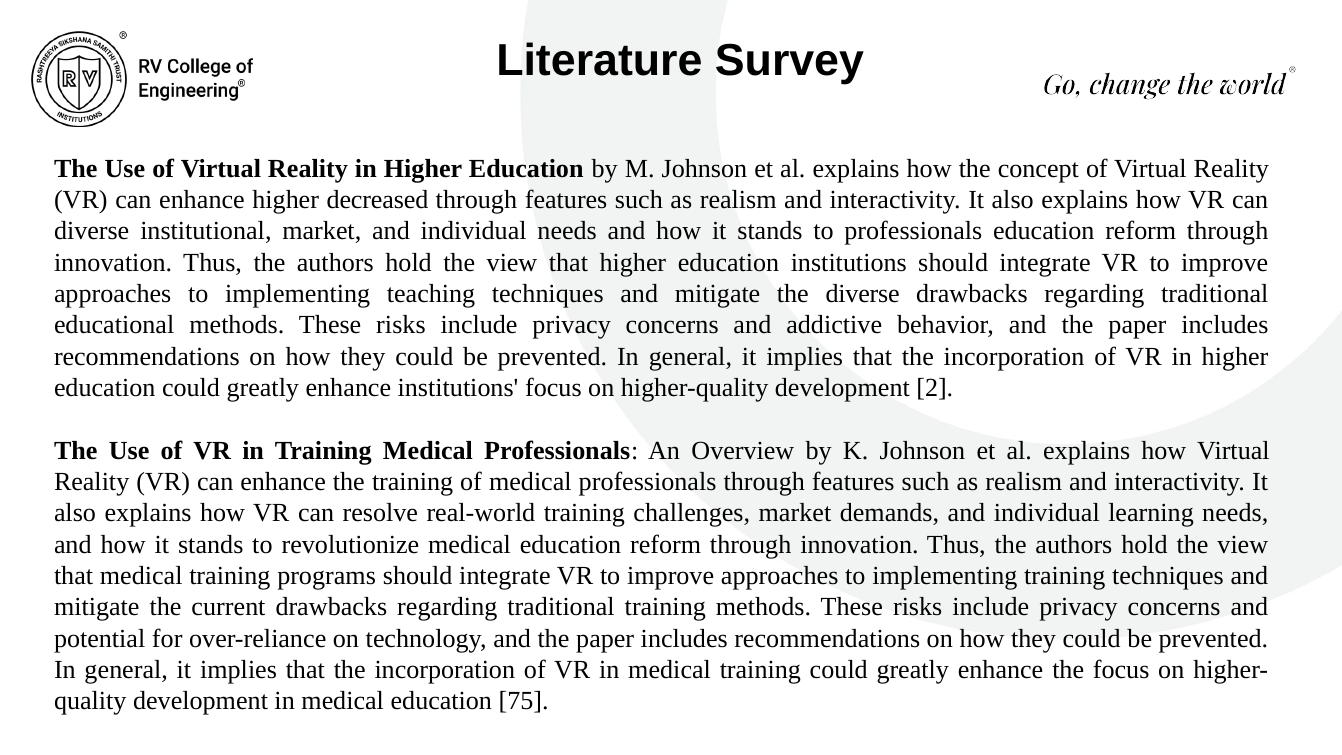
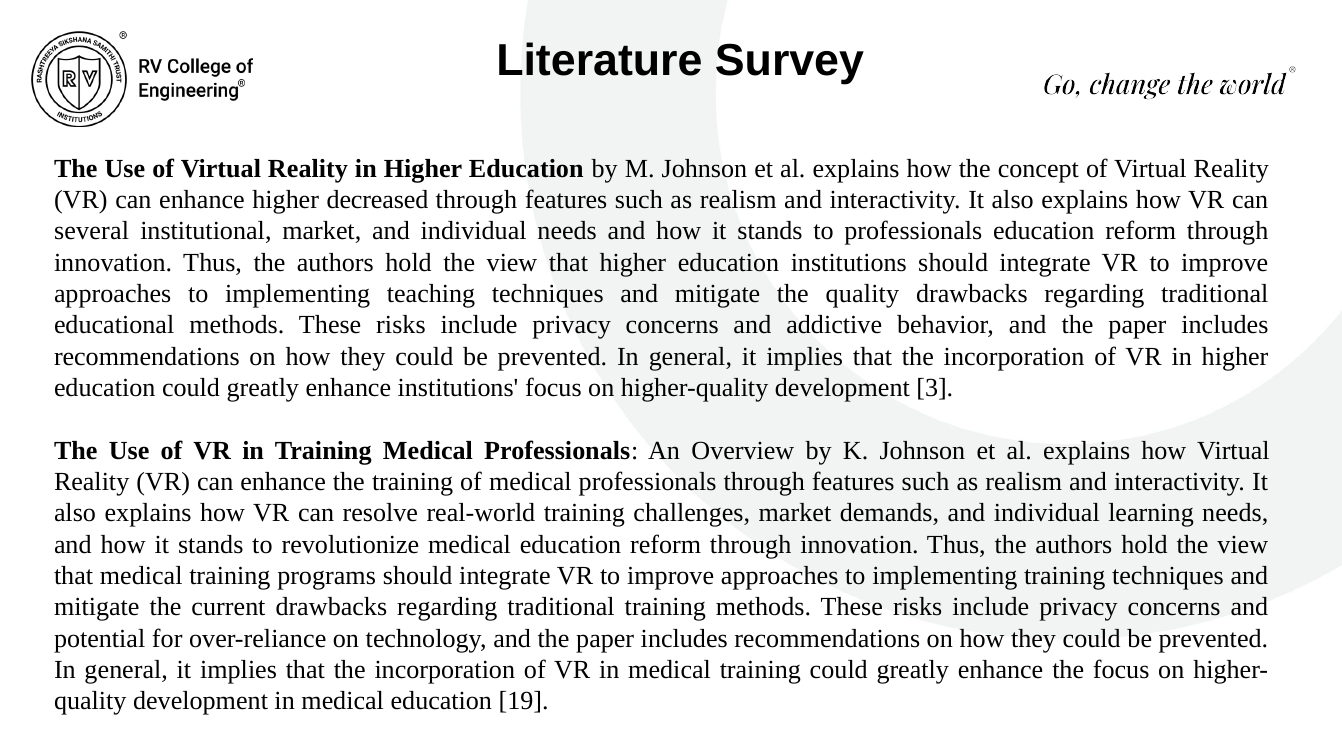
diverse: diverse -> several (92, 231)
the diverse: diverse -> quality (862, 294)
2: 2 -> 3 (935, 388)
75: 75 -> 19 (524, 701)
